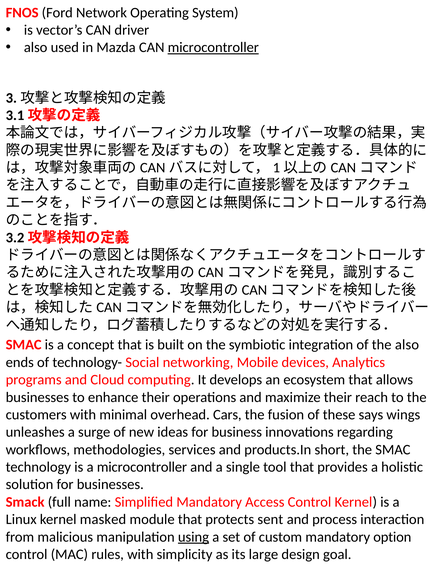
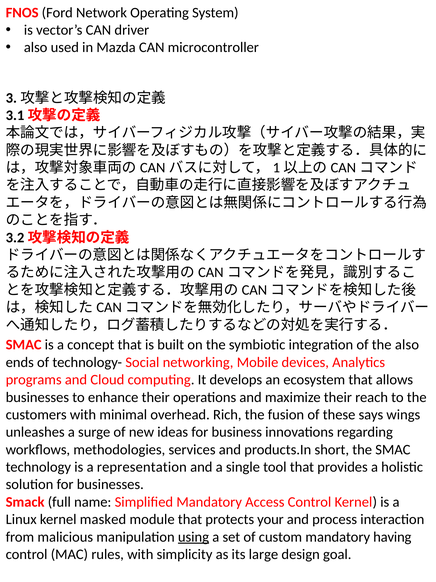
microcontroller underline: present -> none (213, 47)
Cars: Cars -> Rich (227, 414)
a microcontroller: microcontroller -> representation (142, 467)
sent: sent -> your (270, 519)
option: option -> having (392, 536)
